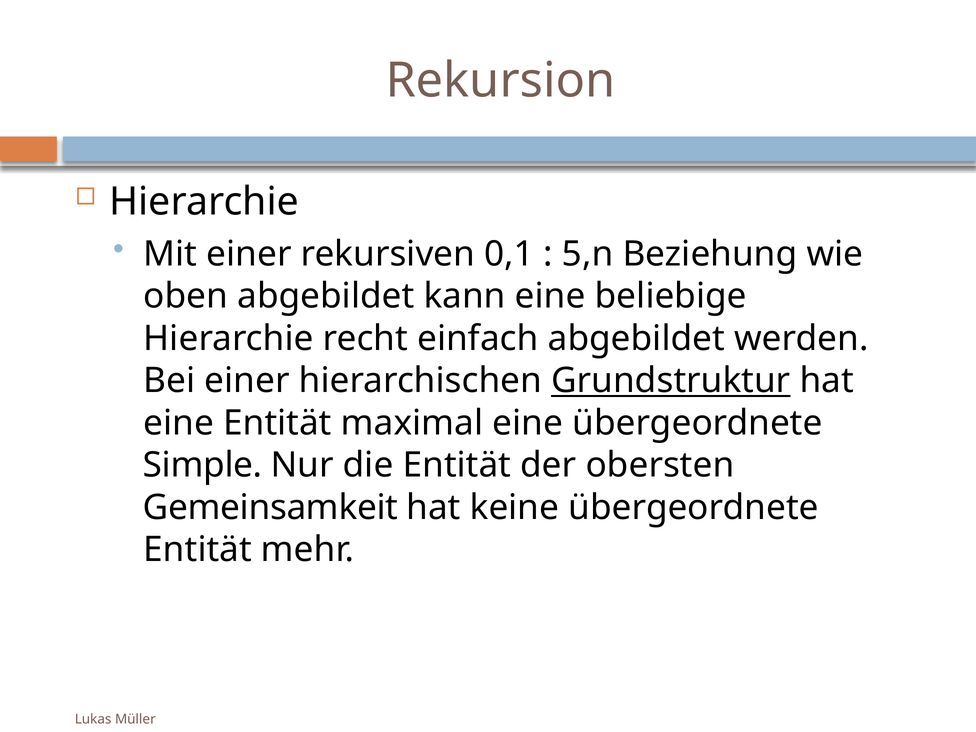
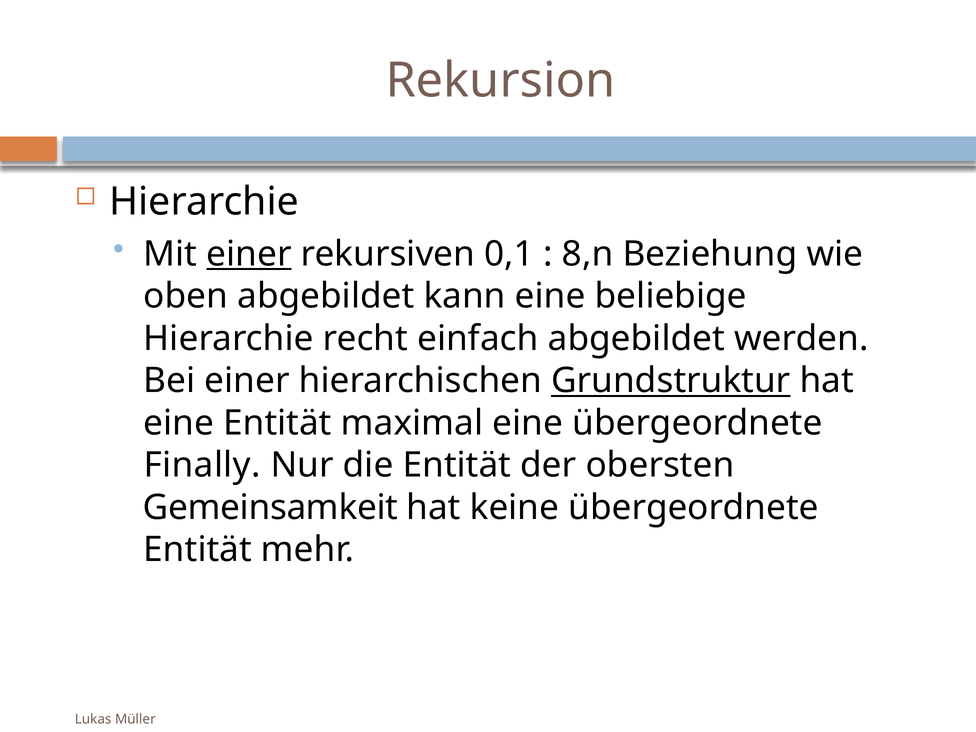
einer underline: none -> present (249, 254)
5,n: 5,n -> 8,n (588, 254)
Simple: Simple -> Finally (202, 465)
